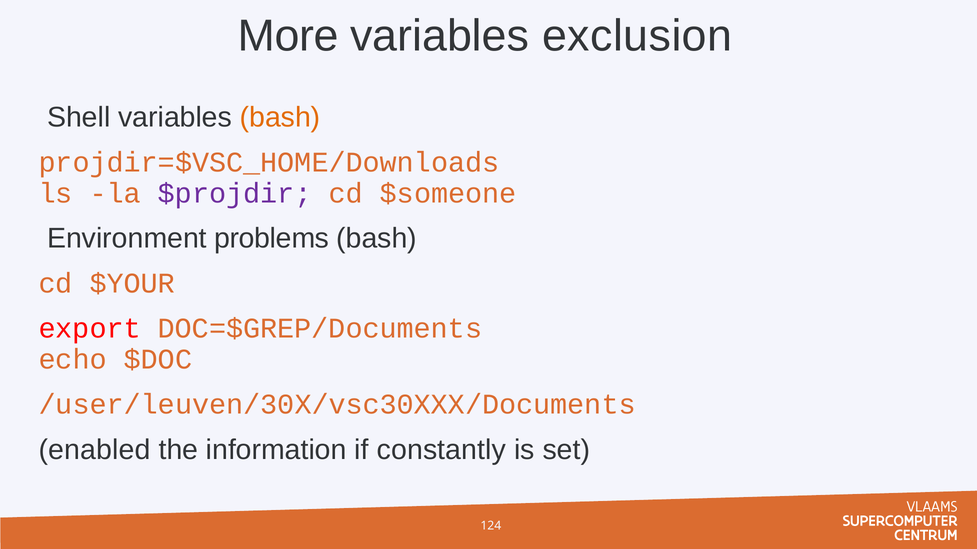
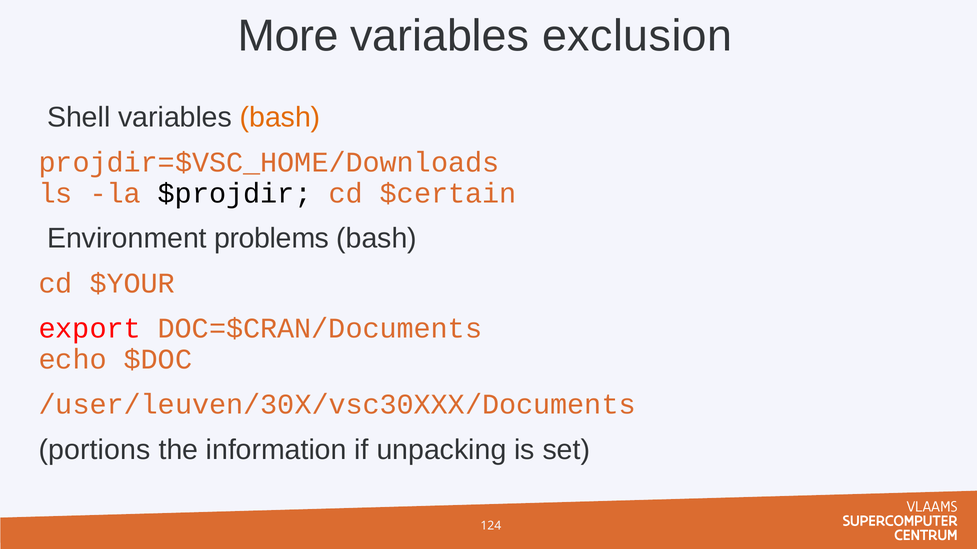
$projdir colour: purple -> black (235, 193)
$someone: $someone -> $certain (448, 193)
DOC=$GREP/Documents: DOC=$GREP/Documents -> DOC=$CRAN/Documents (320, 329)
enabled: enabled -> portions (95, 450)
constantly: constantly -> unpacking (442, 450)
